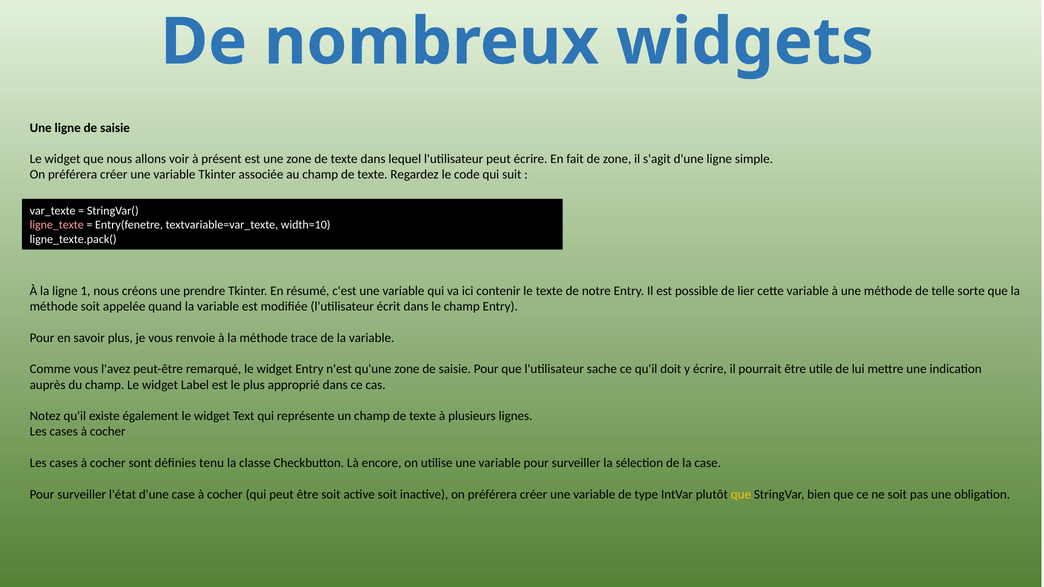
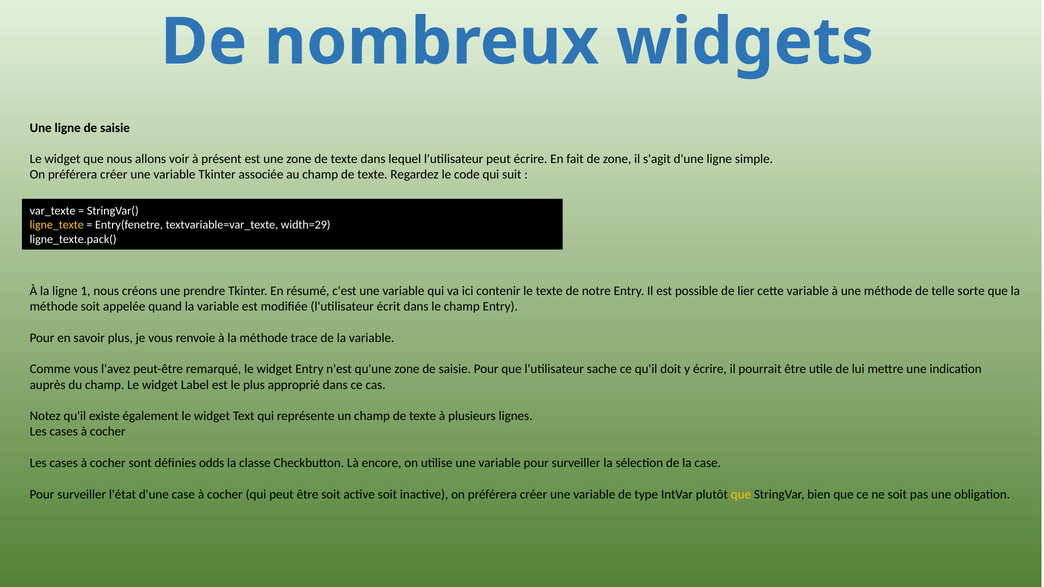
ligne_texte colour: pink -> yellow (57, 225)
width=10: width=10 -> width=29 (306, 225)
tenu: tenu -> odds (212, 463)
